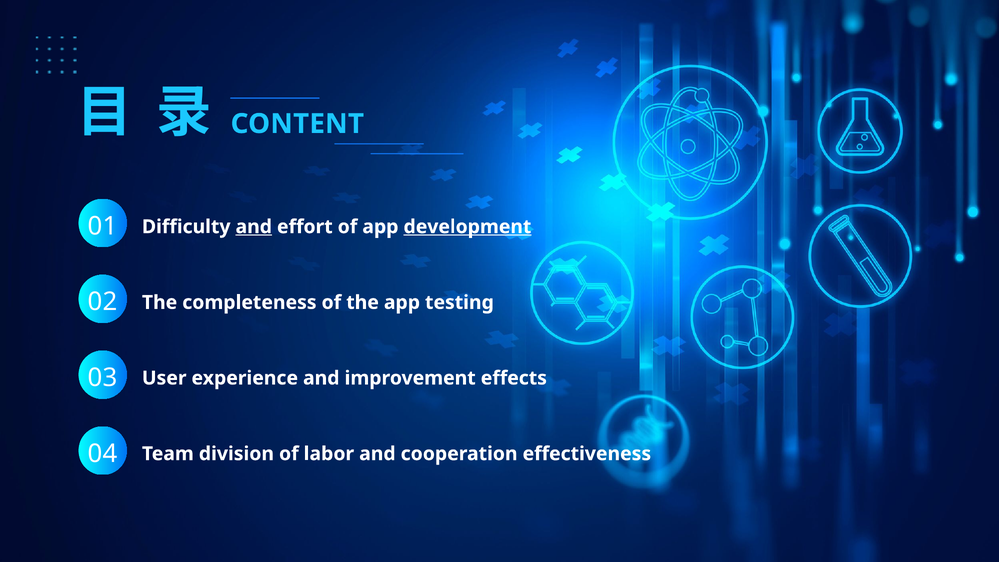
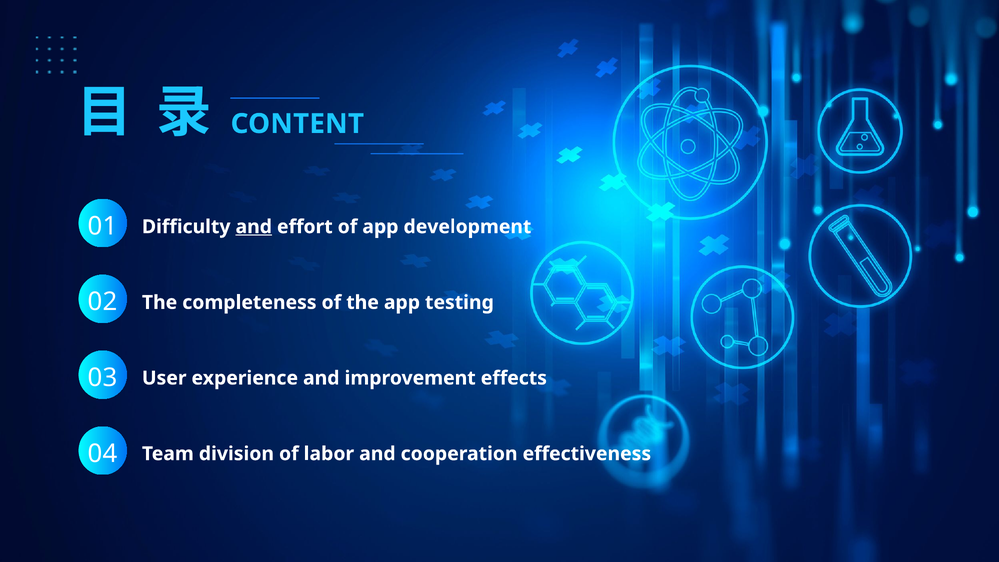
development underline: present -> none (467, 227)
